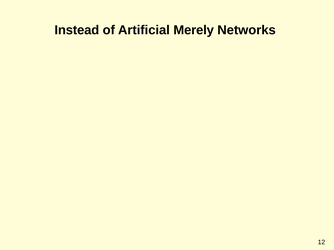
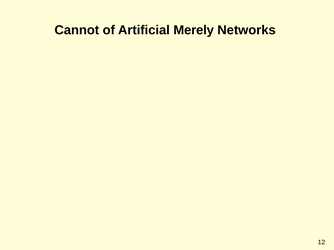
Instead: Instead -> Cannot (77, 30)
